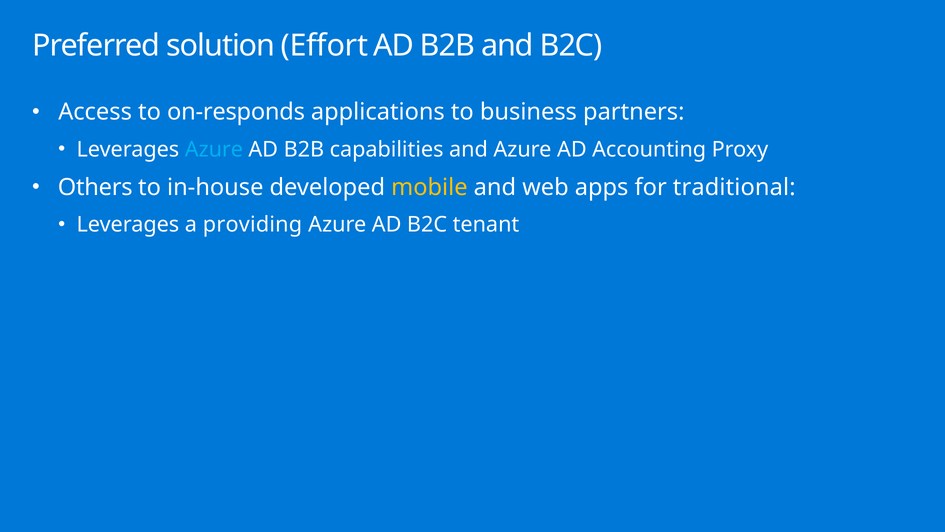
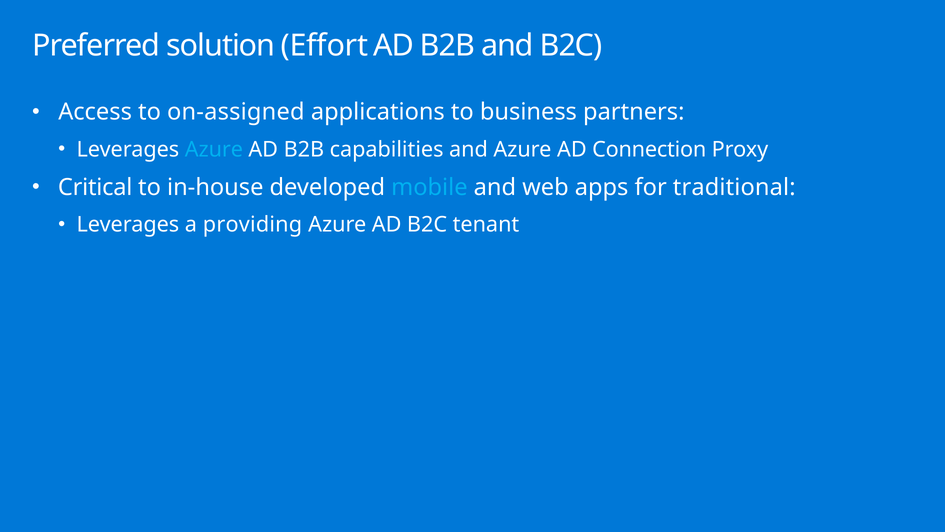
on-responds: on-responds -> on-assigned (236, 112)
Accounting: Accounting -> Connection (649, 149)
Others: Others -> Critical (95, 187)
mobile colour: yellow -> light blue (429, 187)
